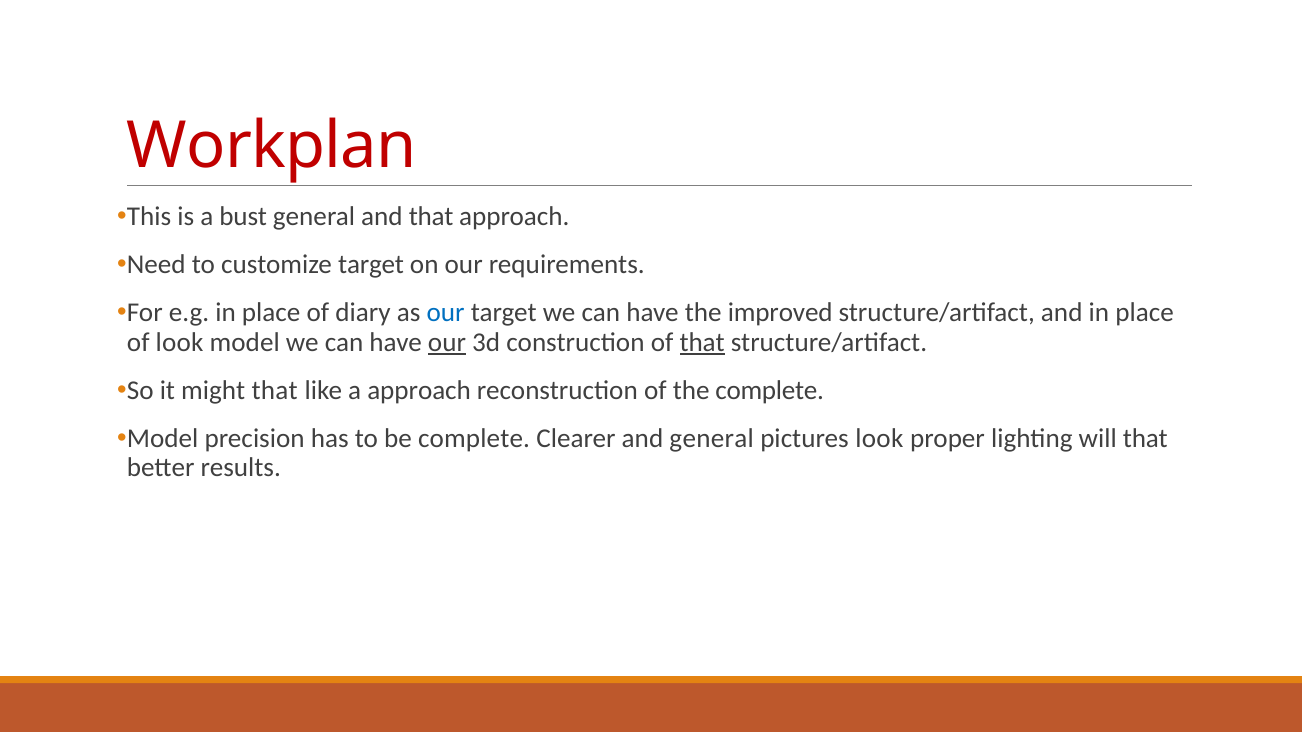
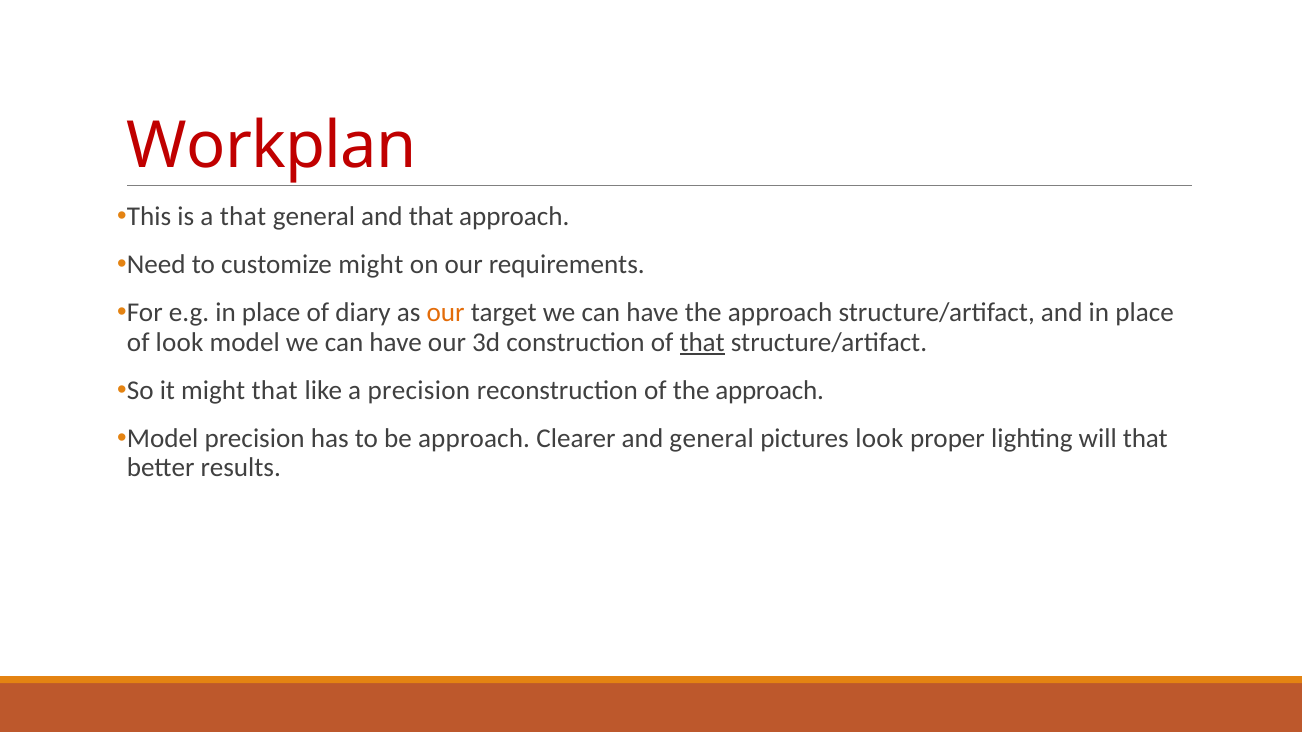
a bust: bust -> that (243, 216)
customize target: target -> might (371, 265)
our colour: blue -> orange (446, 313)
have the improved: improved -> approach (780, 313)
our underline: present -> none (447, 342)
a approach: approach -> precision (419, 391)
of the complete: complete -> approach (770, 391)
be complete: complete -> approach (474, 439)
